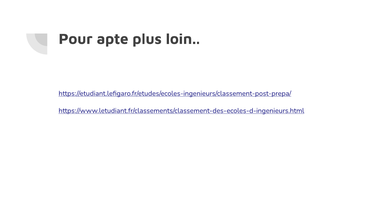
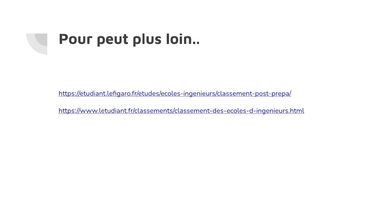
apte: apte -> peut (113, 39)
